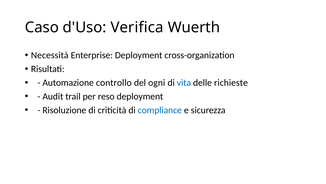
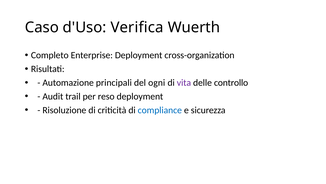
Necessità: Necessità -> Completo (50, 55)
controllo: controllo -> principali (114, 82)
vita colour: blue -> purple (184, 82)
richieste: richieste -> controllo (231, 82)
